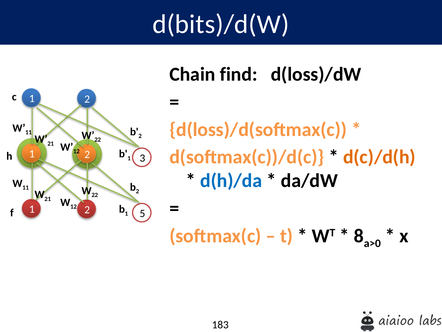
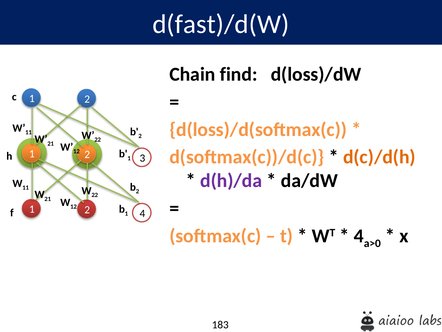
d(bits)/d(W: d(bits)/d(W -> d(fast)/d(W (221, 24)
d(h)/da colour: blue -> purple (231, 181)
2 5: 5 -> 4 (142, 213)
8: 8 -> 4 (359, 236)
